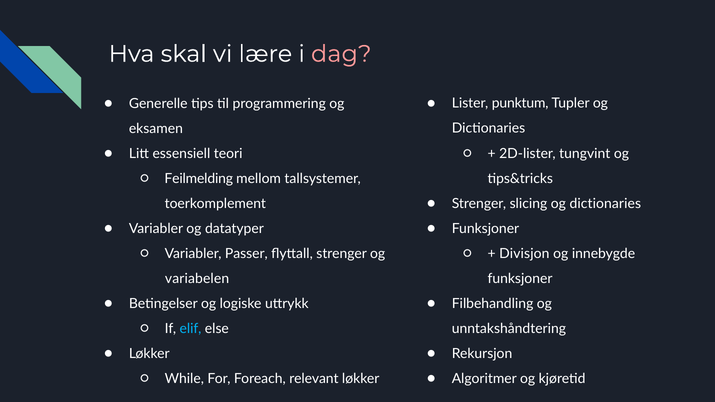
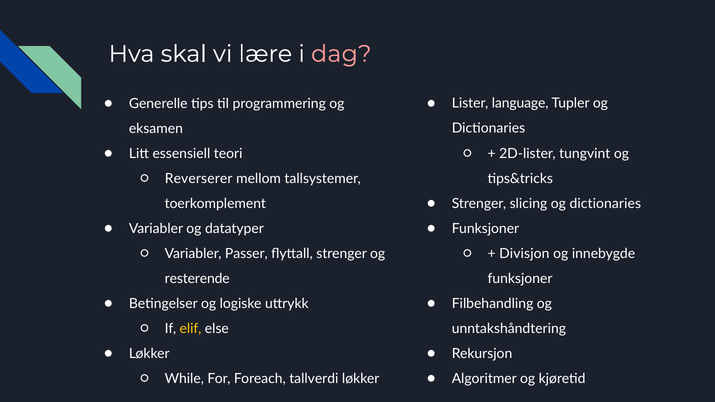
punktum: punktum -> language (520, 103)
Feilmelding: Feilmelding -> Reverserer (199, 179)
variabelen: variabelen -> resterende (197, 279)
elif colour: light blue -> yellow (191, 329)
relevant: relevant -> tallverdi (314, 379)
